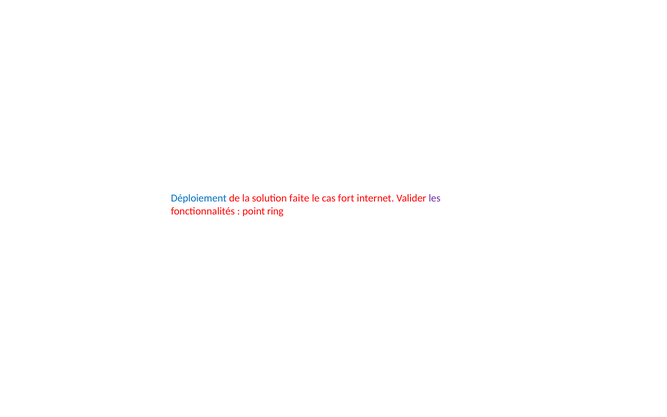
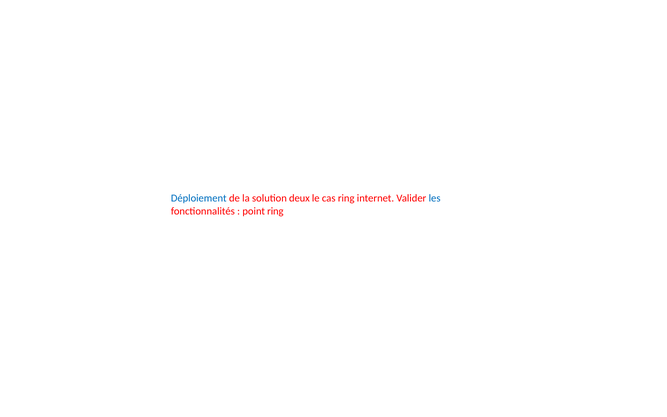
faite: faite -> deux (299, 198)
cas fort: fort -> ring (346, 198)
les colour: purple -> blue (435, 198)
